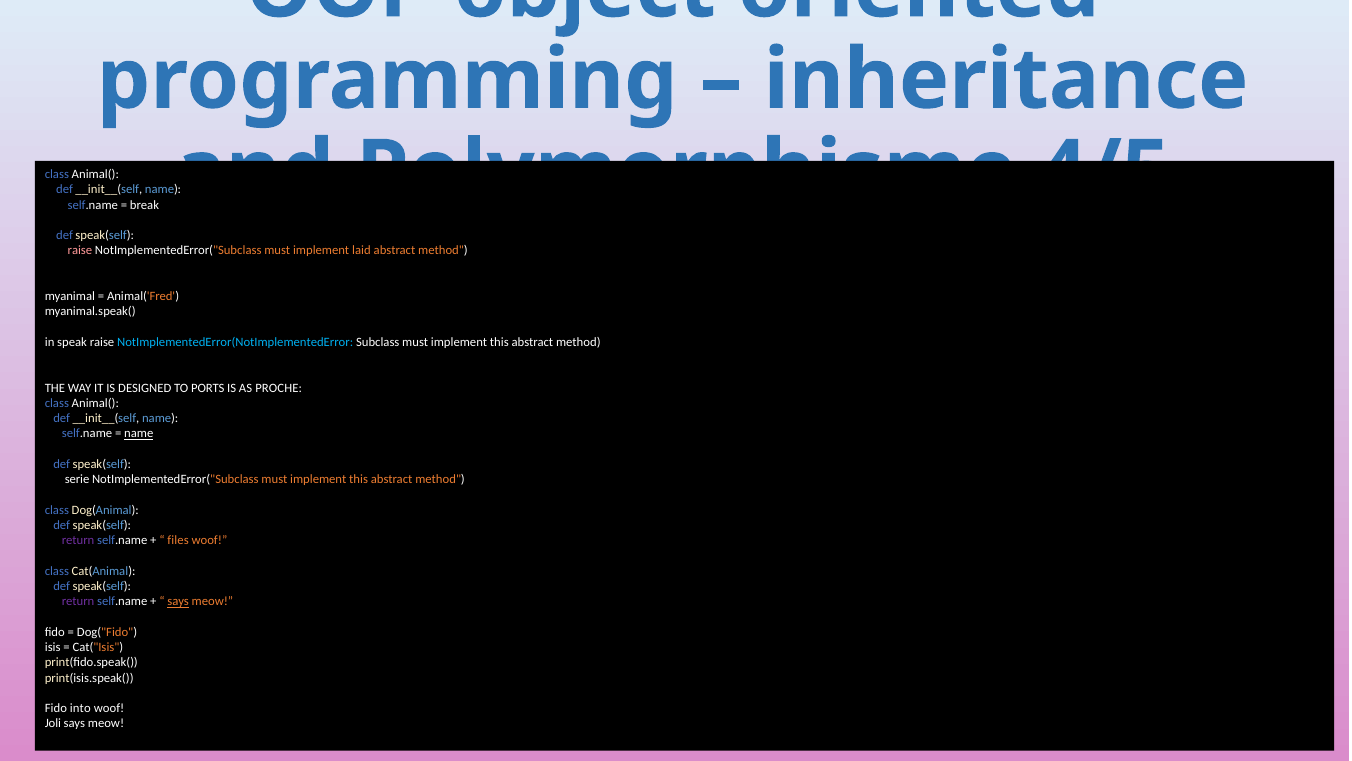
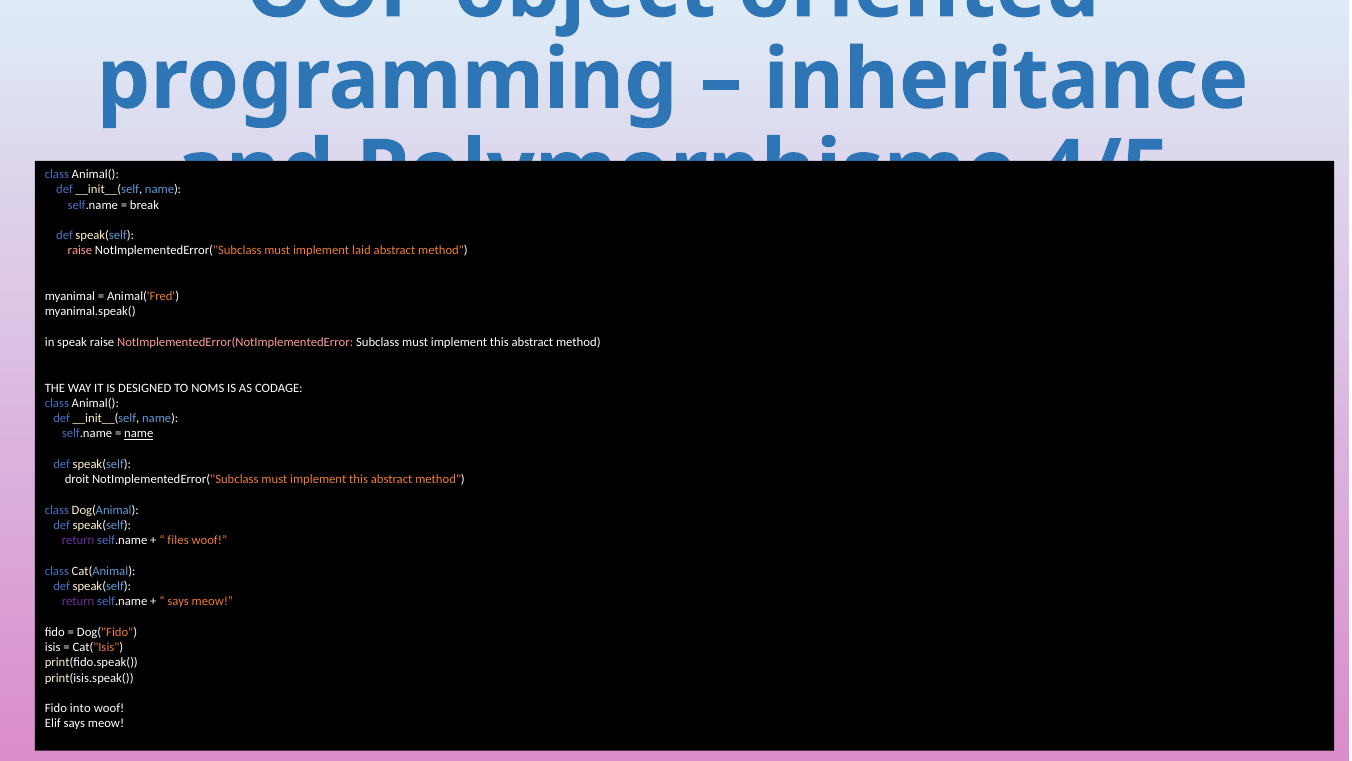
NotImplementedError(NotImplementedError colour: light blue -> pink (235, 342)
PORTS: PORTS -> NOMS (208, 388)
PROCHE: PROCHE -> CODAGE (279, 388)
serie: serie -> droit (77, 479)
says underline: present -> none (178, 601)
Joli: Joli -> Elif (53, 723)
